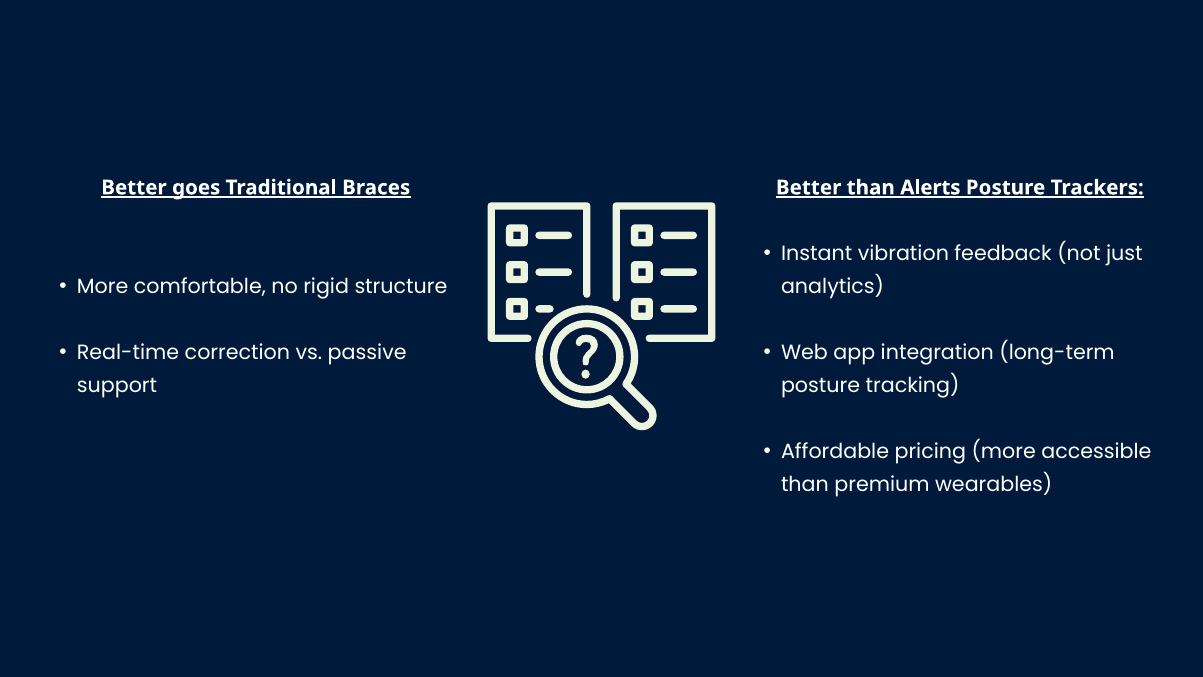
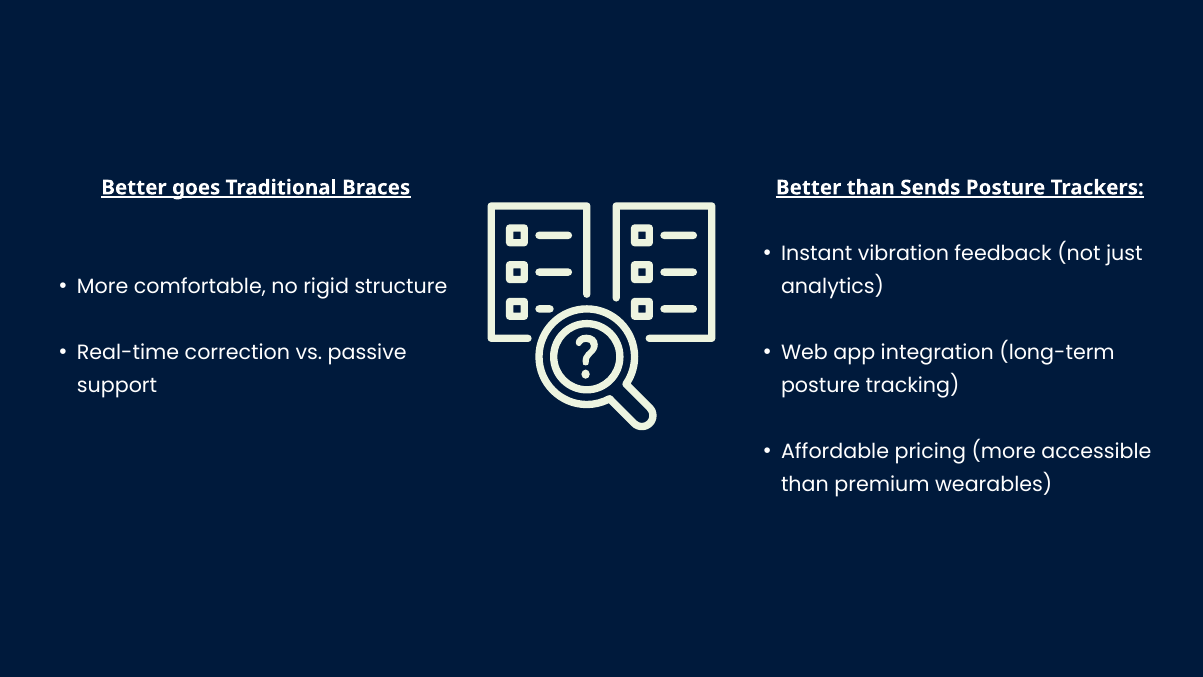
Alerts: Alerts -> Sends (930, 188)
